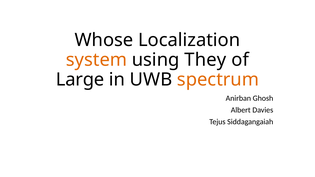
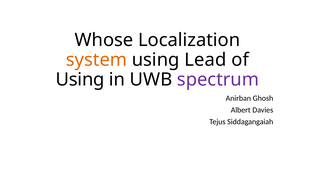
They: They -> Lead (205, 60)
Large: Large -> Using (80, 80)
spectrum colour: orange -> purple (218, 80)
